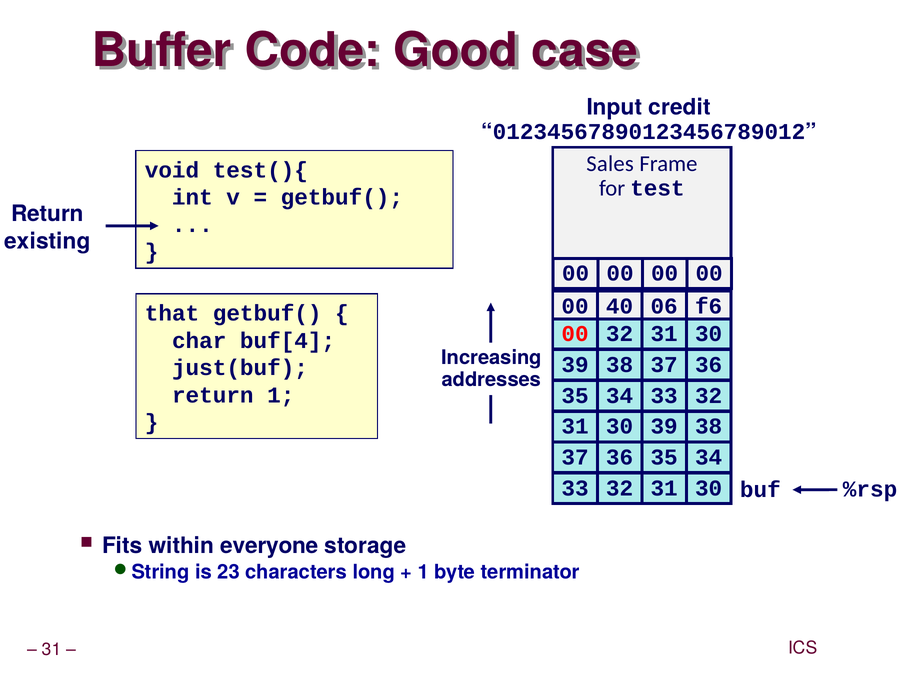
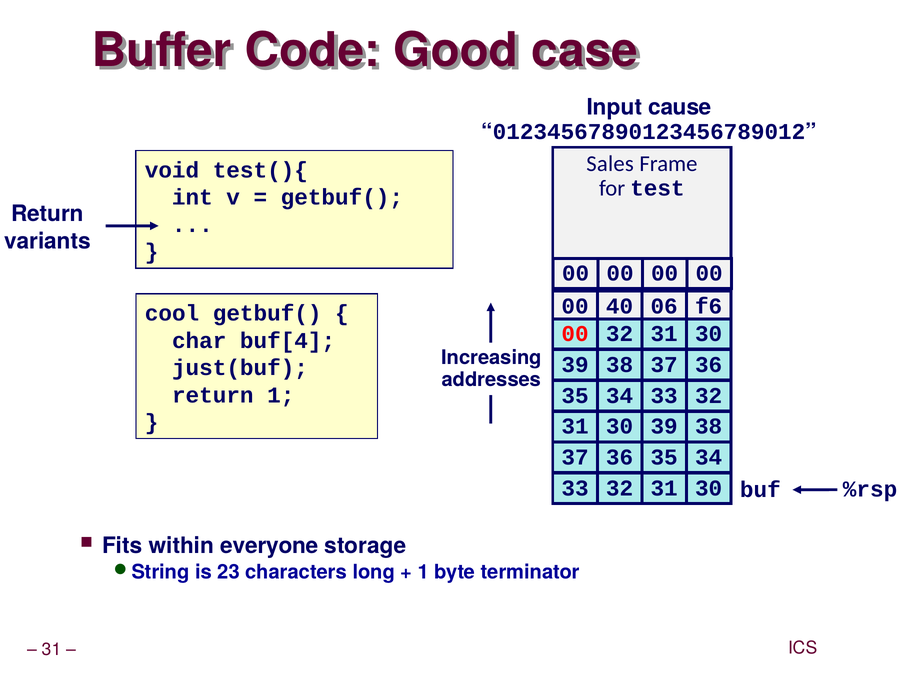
credit: credit -> cause (680, 107)
existing: existing -> variants (47, 241)
that: that -> cool (172, 313)
